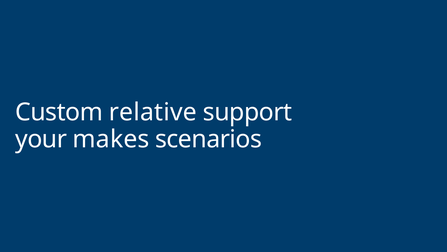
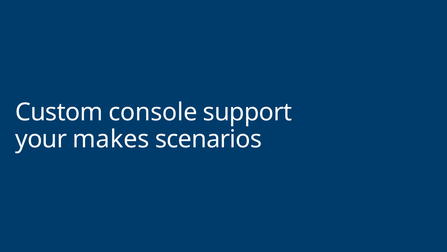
relative: relative -> console (153, 112)
